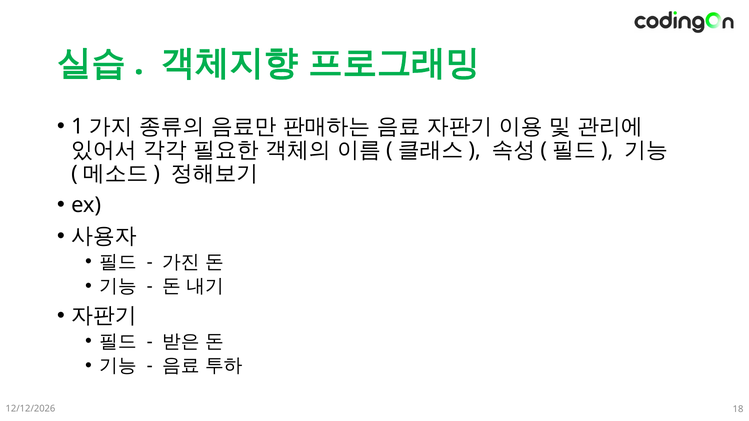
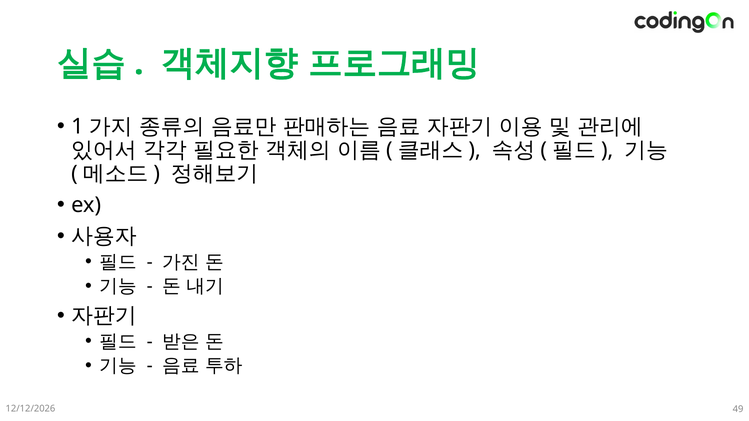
18: 18 -> 49 (738, 409)
